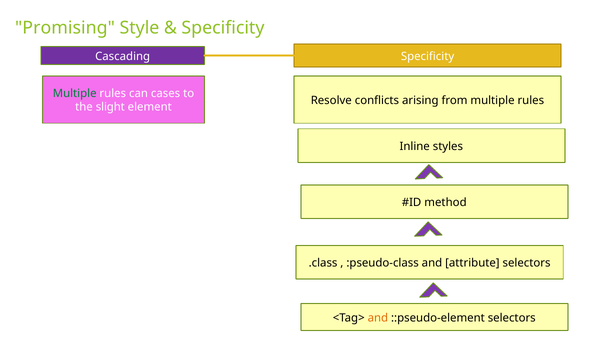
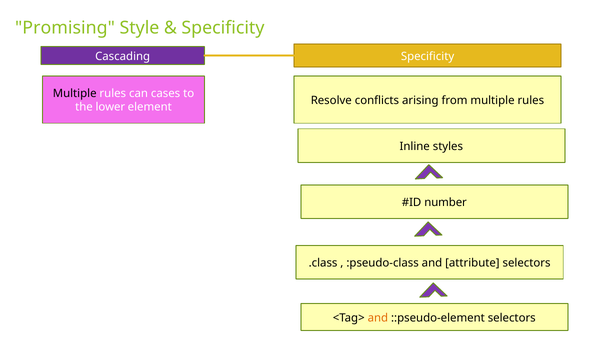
Multiple colour: green -> black (75, 93)
slight: slight -> lower (110, 107)
method: method -> number (446, 202)
